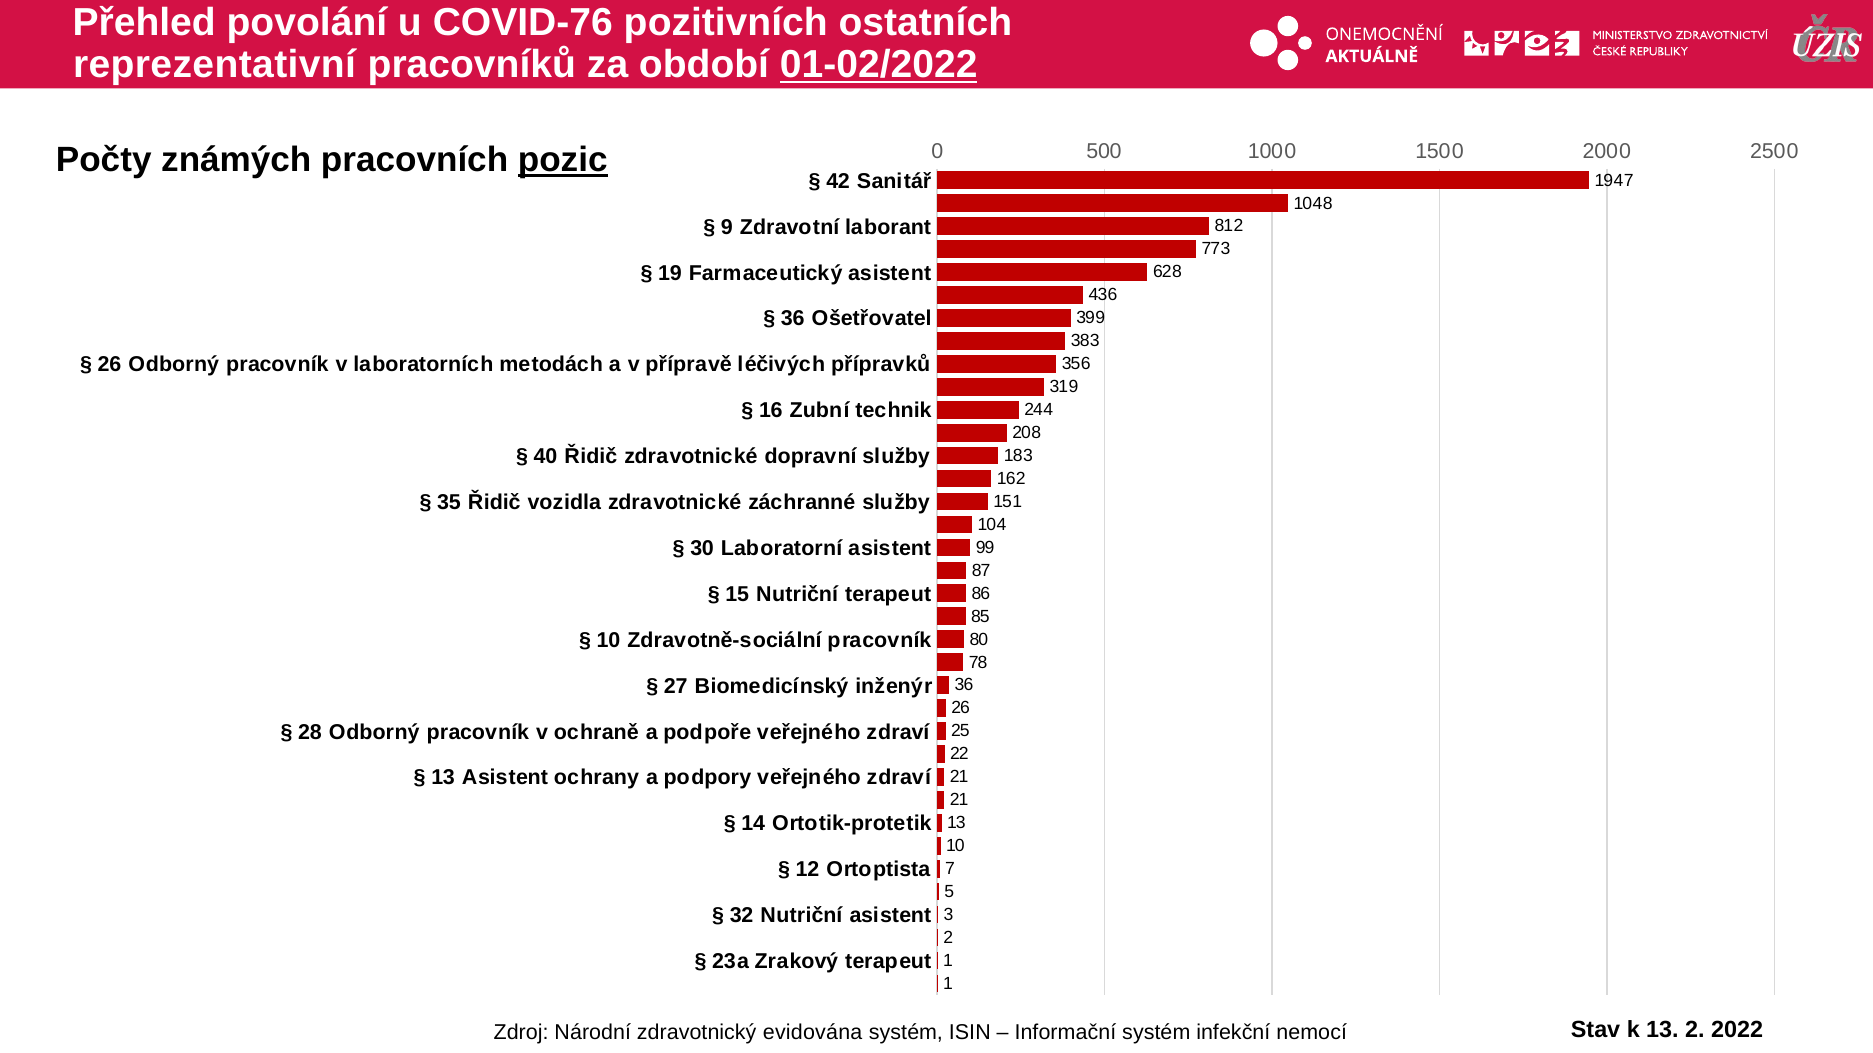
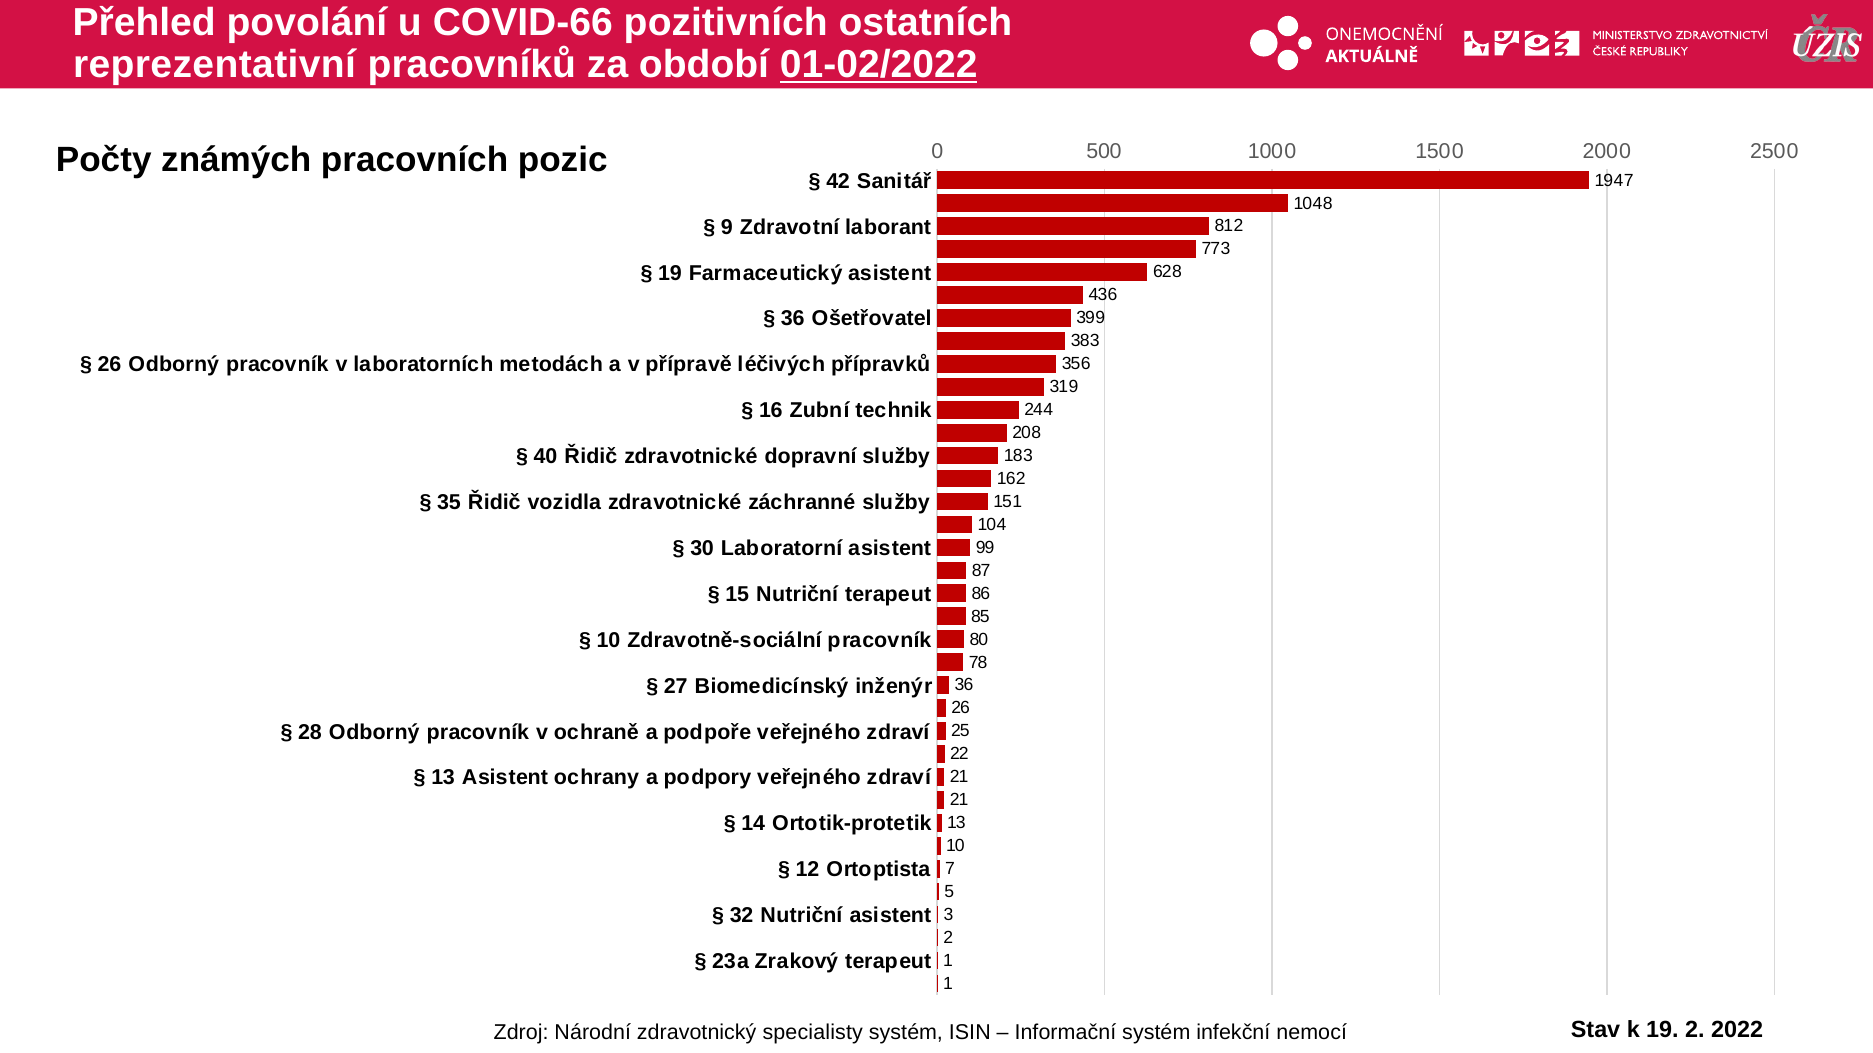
COVID-76: COVID-76 -> COVID-66 (523, 23)
pozic underline: present -> none (563, 160)
k 13: 13 -> 19 (1662, 1030)
evidována: evidována -> specialisty (813, 1033)
